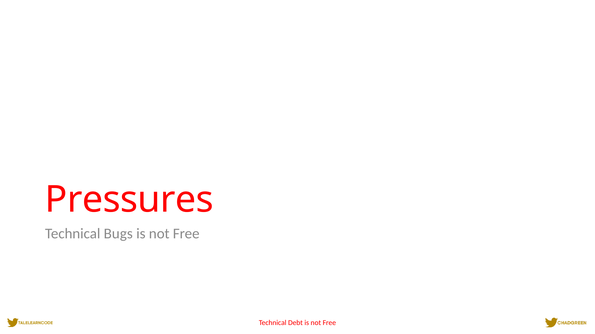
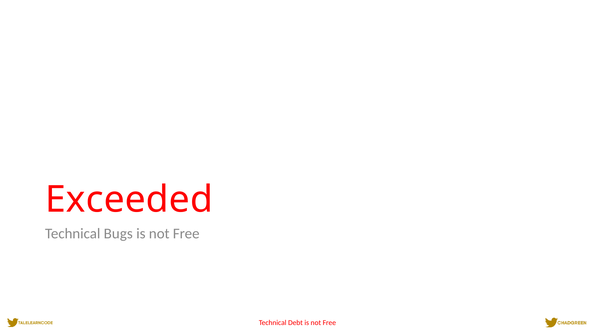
Pressures: Pressures -> Exceeded (129, 200)
